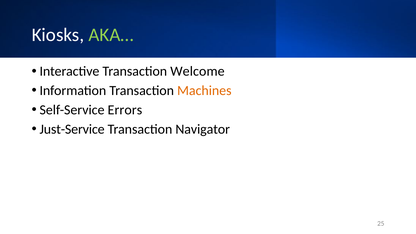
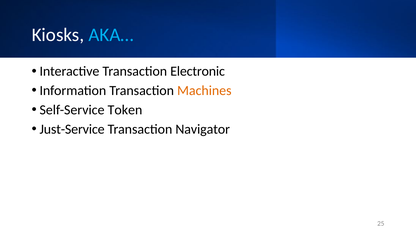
AKA… colour: light green -> light blue (111, 35)
Welcome: Welcome -> Electronic (198, 71)
Errors: Errors -> Token (125, 110)
